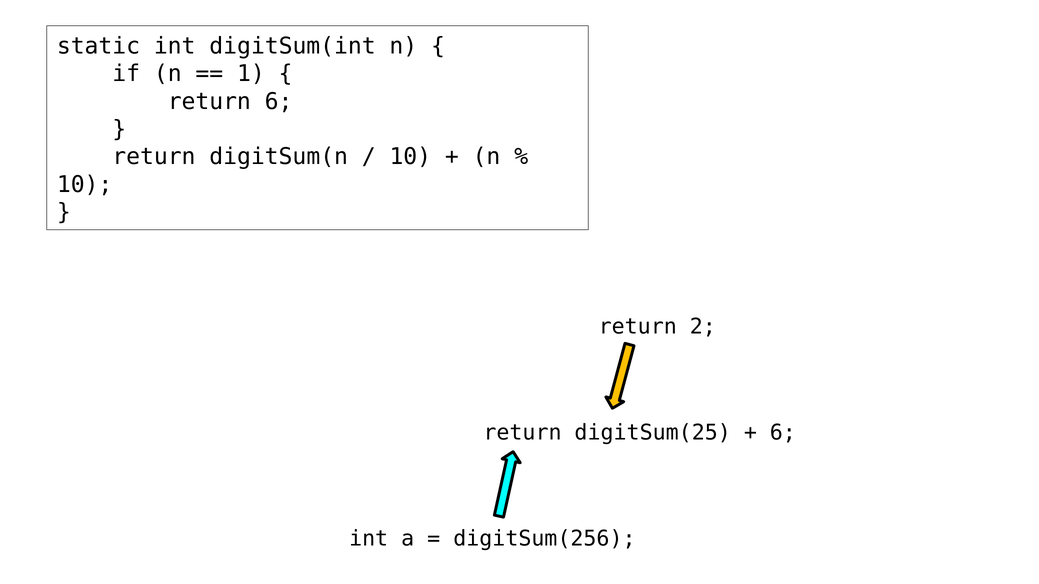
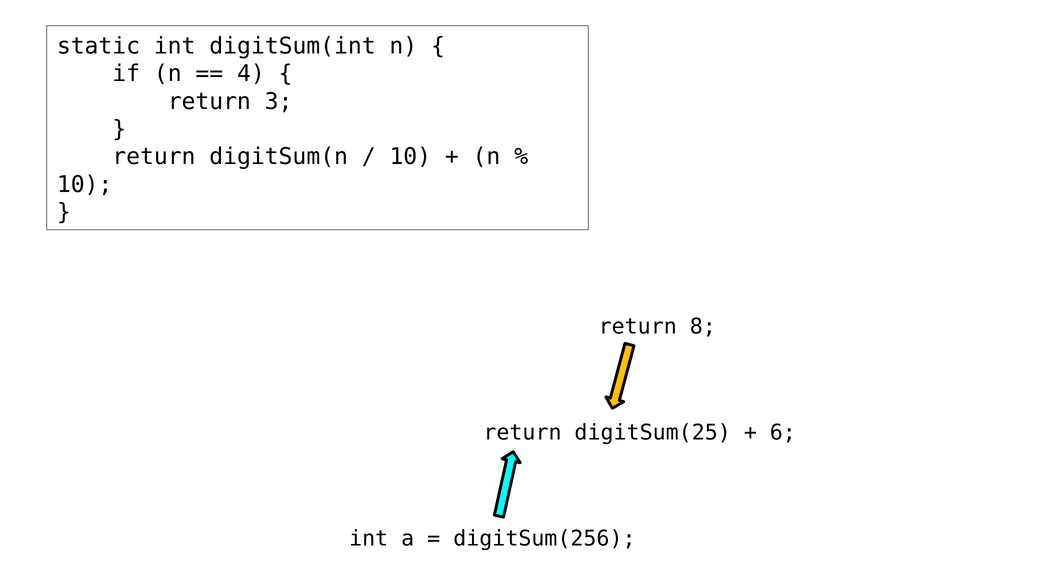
1: 1 -> 4 (251, 74)
return 6: 6 -> 3 (279, 102)
2: 2 -> 8 (703, 327)
